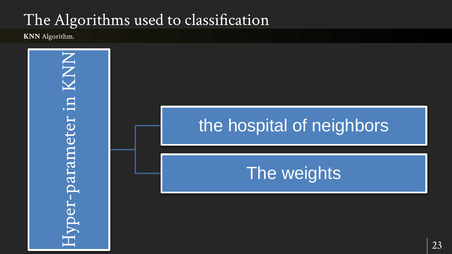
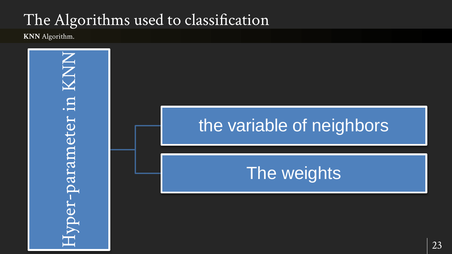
hospital: hospital -> variable (258, 126)
